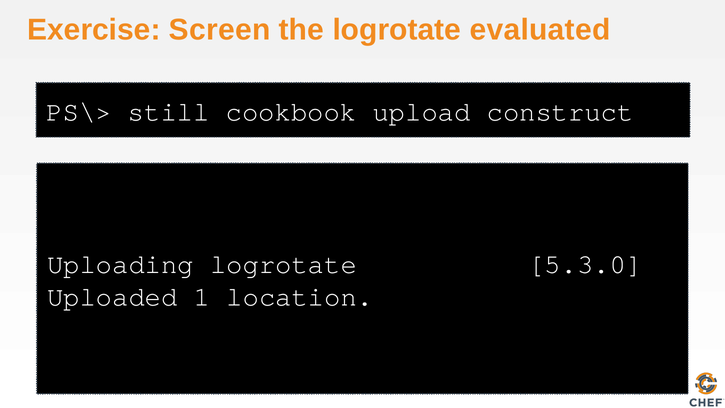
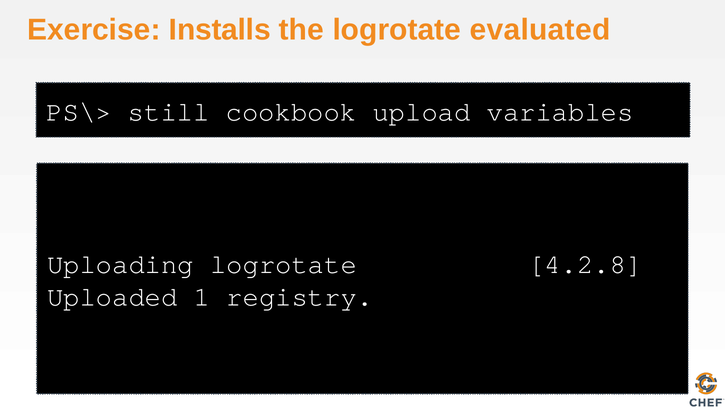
Screen: Screen -> Installs (220, 30)
construct: construct -> variables (560, 112)
5.3.0: 5.3.0 -> 4.2.8 (585, 264)
location: location -> registry (300, 297)
